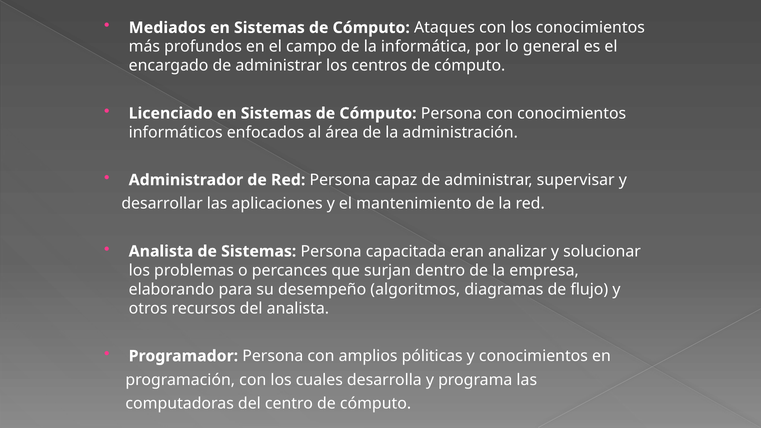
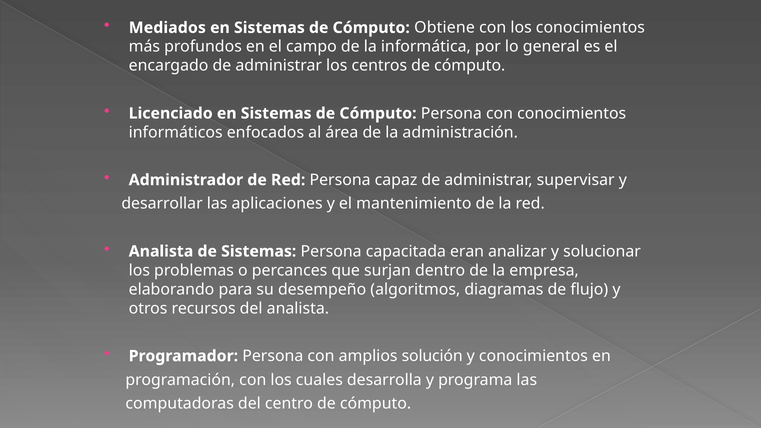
Ataques: Ataques -> Obtiene (445, 28)
póliticas: póliticas -> solución (432, 356)
